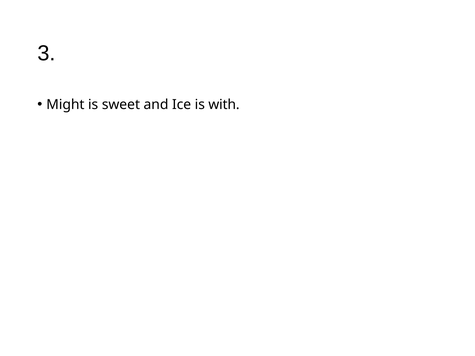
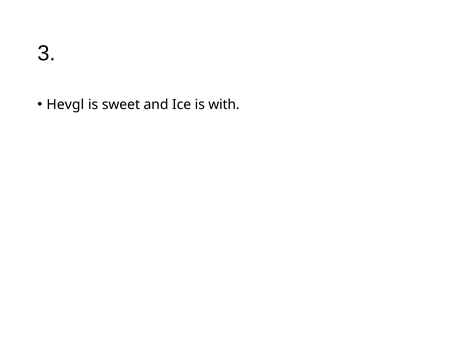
Might: Might -> Hevgl (65, 105)
